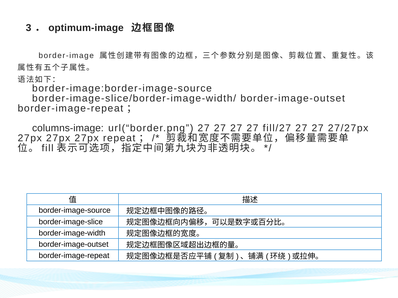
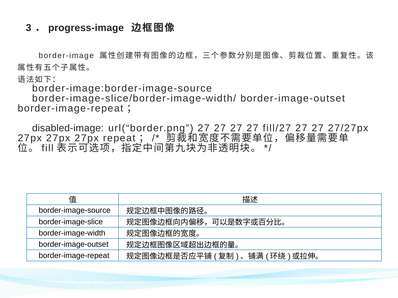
optimum-image: optimum-image -> progress-image (86, 28)
columns-image: columns-image -> disabled-image (68, 128)
